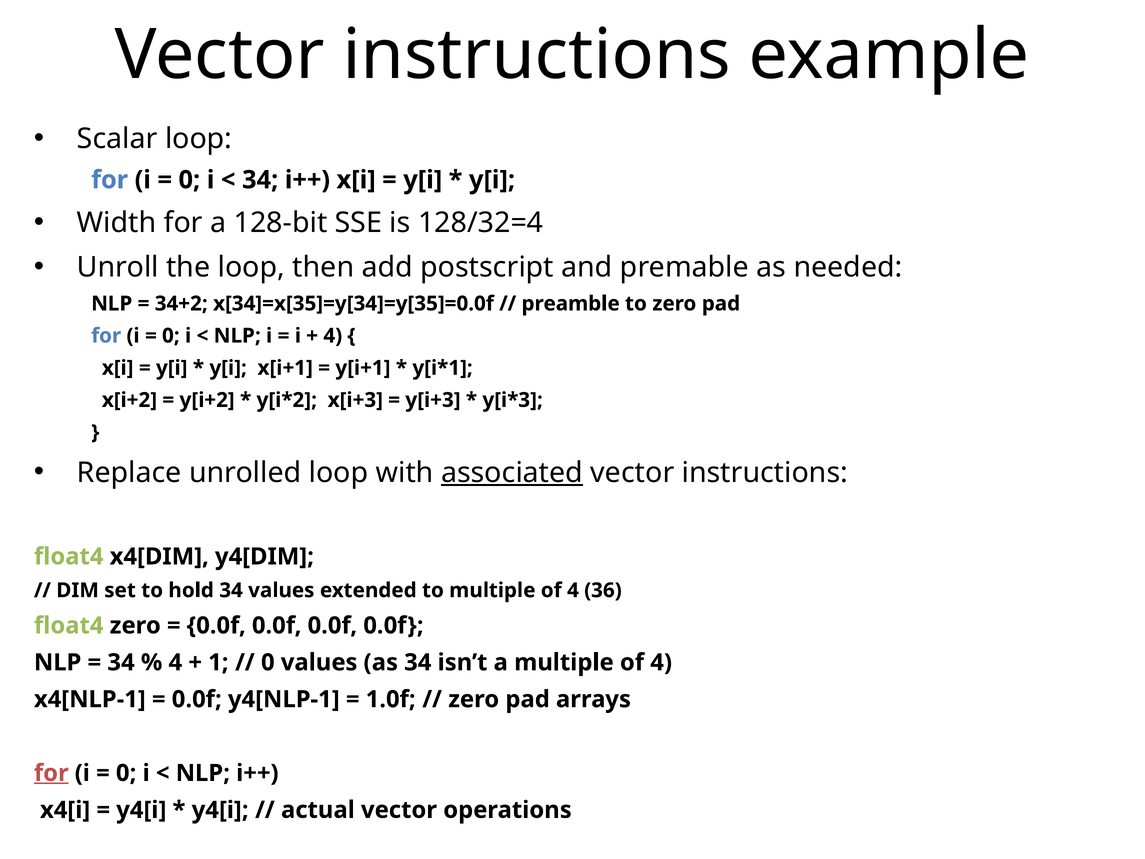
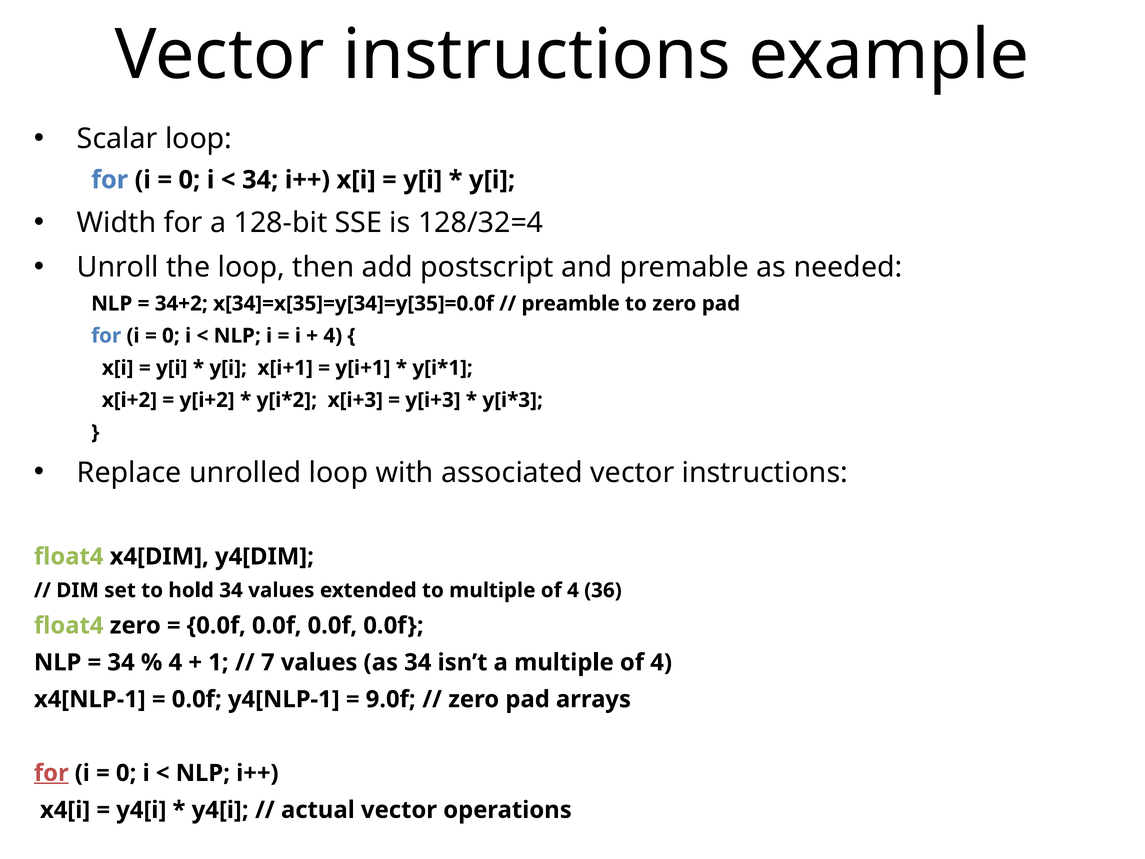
associated underline: present -> none (512, 472)
0: 0 -> 7 (268, 662)
1.0f: 1.0f -> 9.0f (391, 699)
